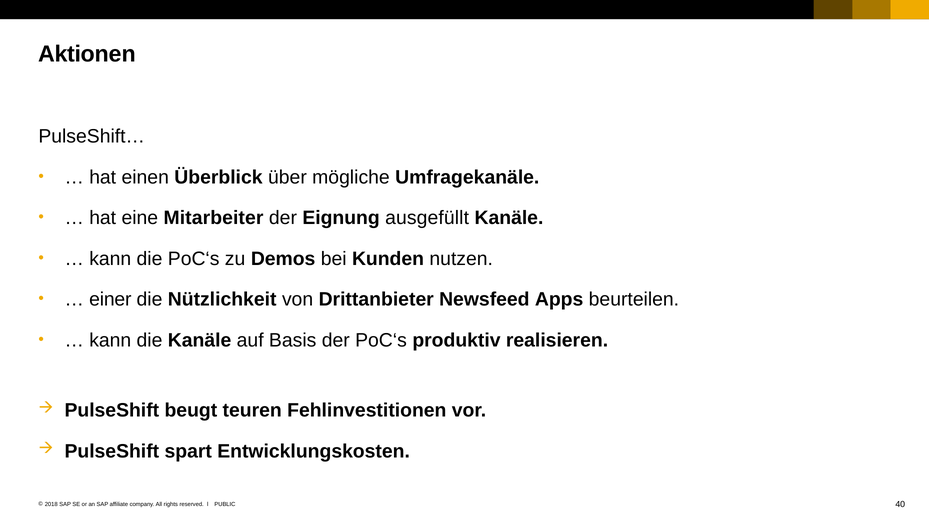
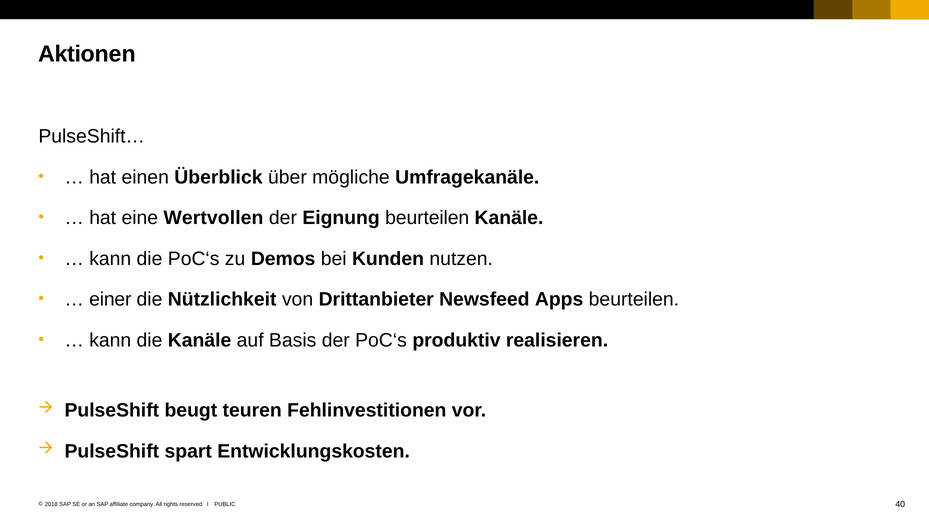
Mitarbeiter: Mitarbeiter -> Wertvollen (213, 218)
Eignung ausgefüllt: ausgefüllt -> beurteilen (427, 218)
